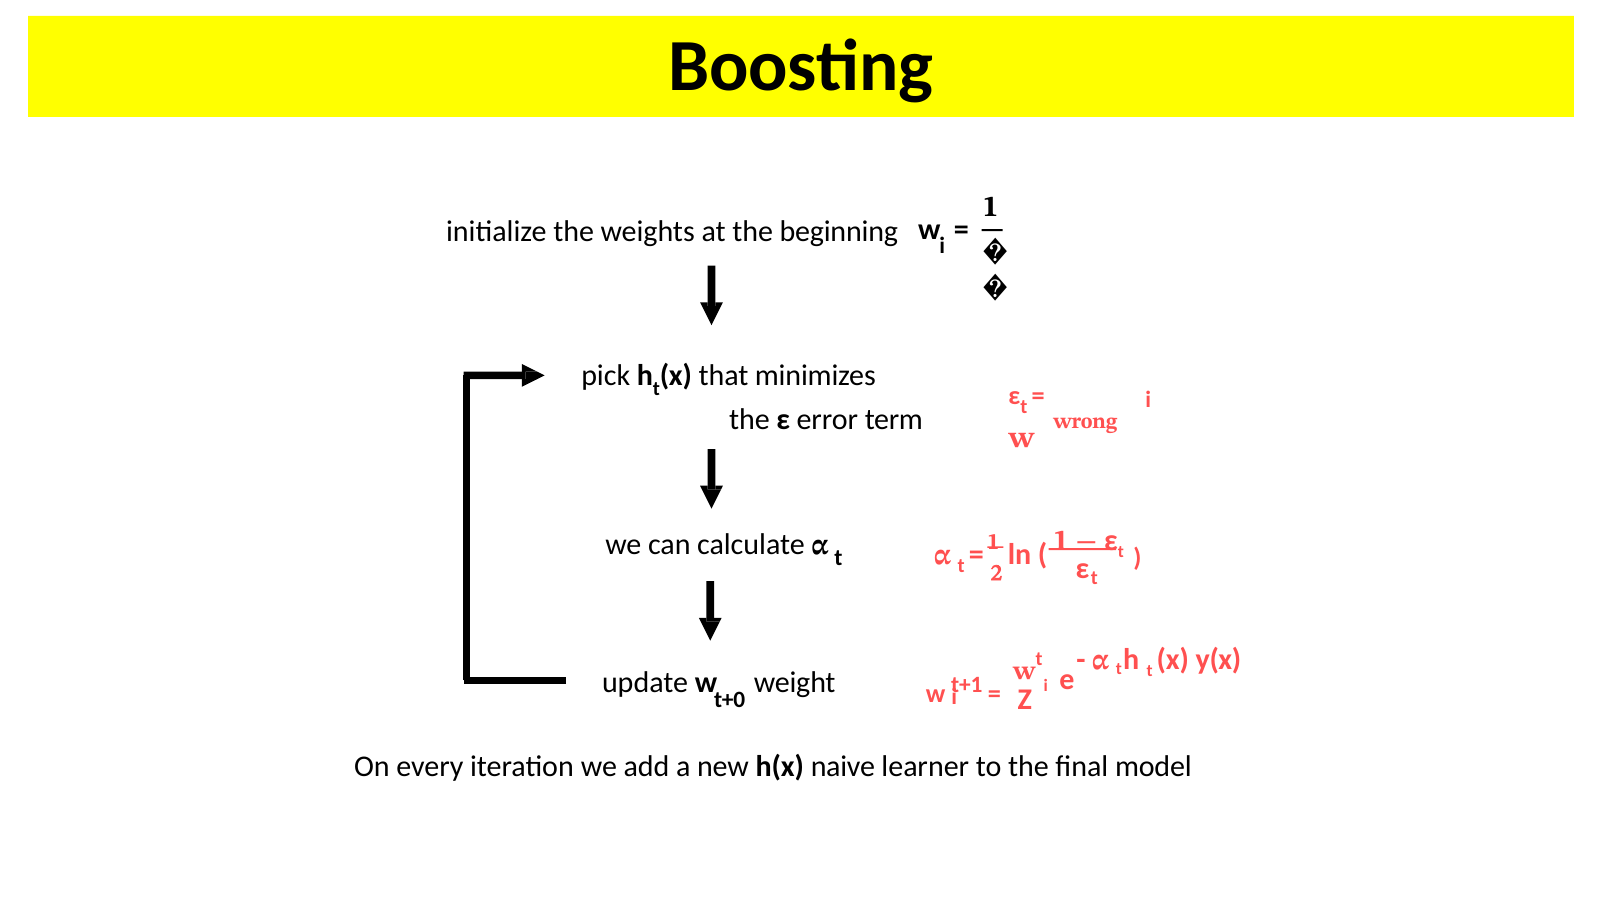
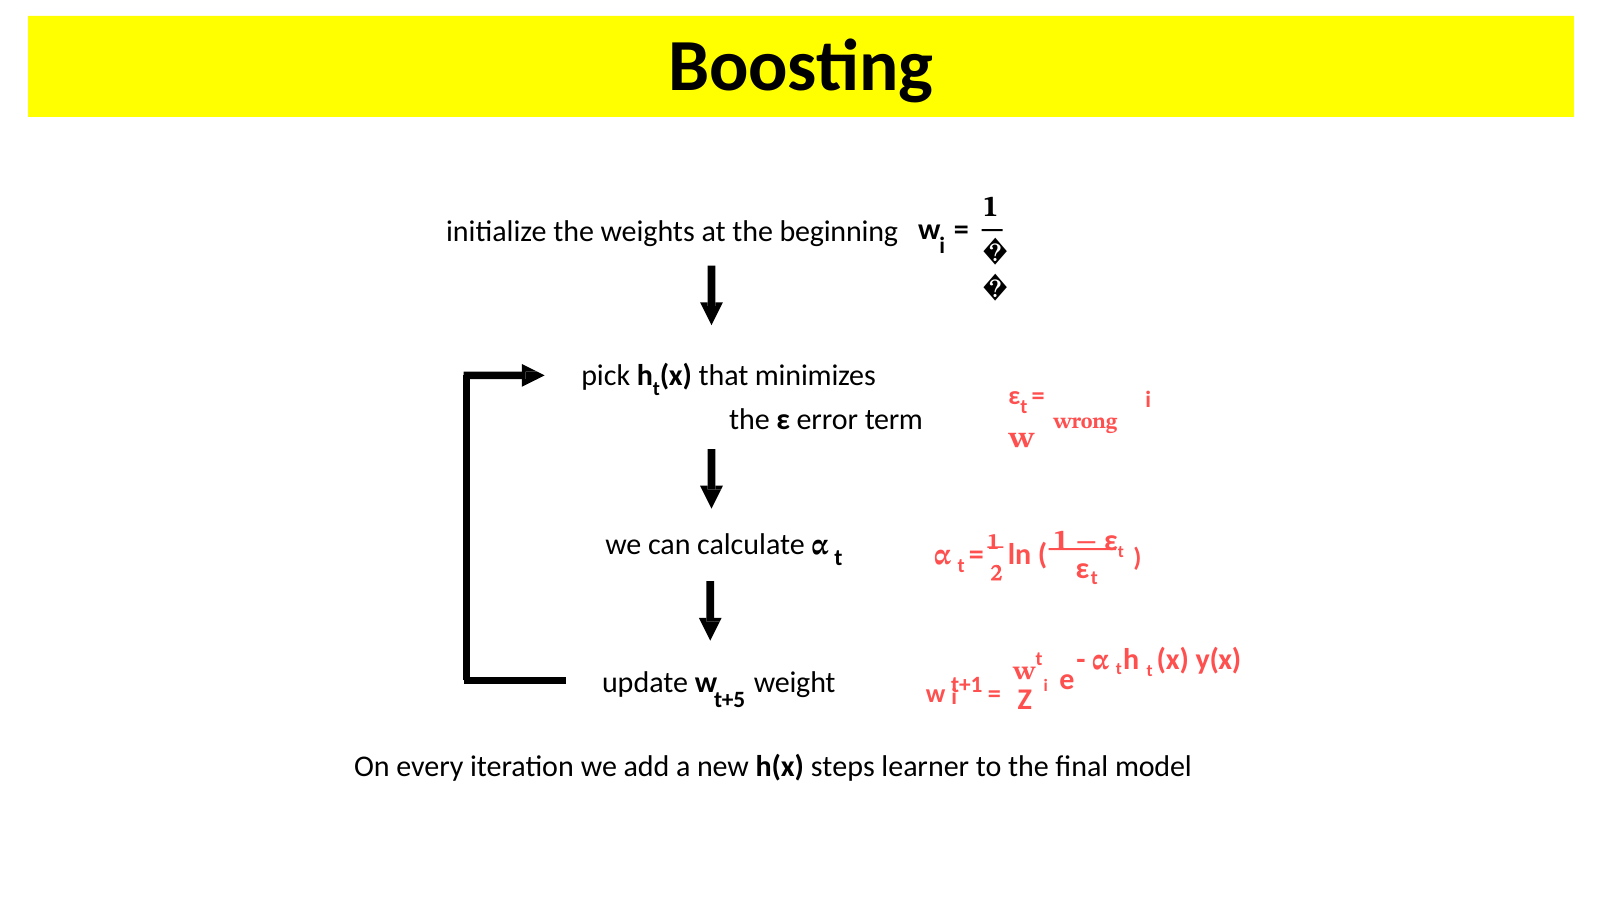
t+0: t+0 -> t+5 (730, 700)
naive: naive -> steps (843, 767)
